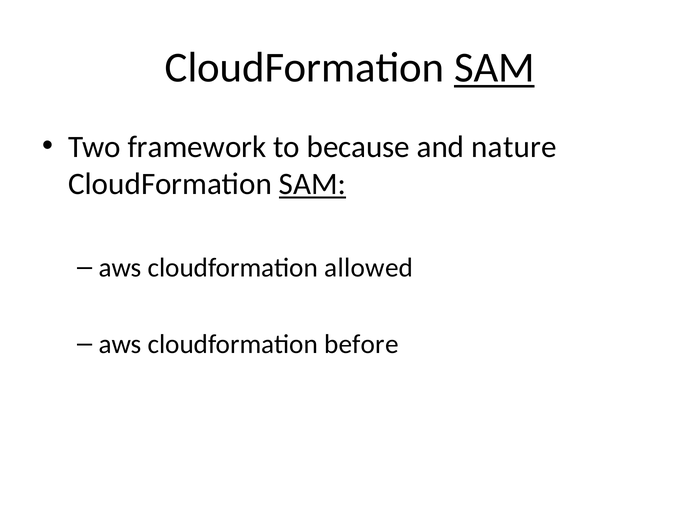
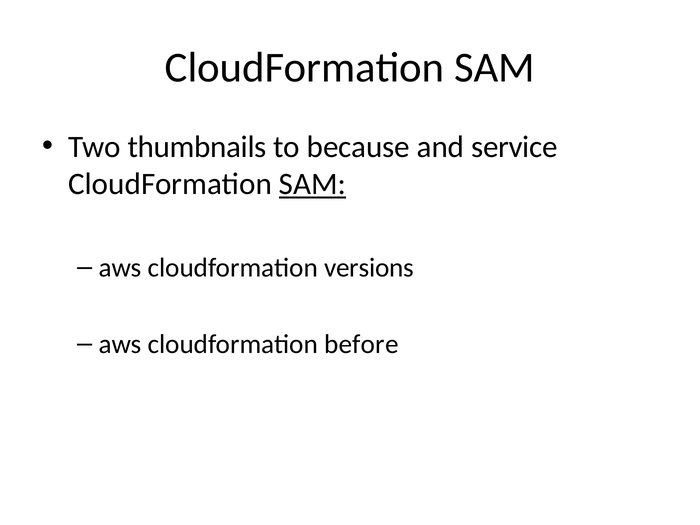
SAM underline: present -> none (494, 68)
framework: framework -> thumbnails (197, 147)
nature: nature -> service (514, 147)
allowed: allowed -> versions (369, 268)
